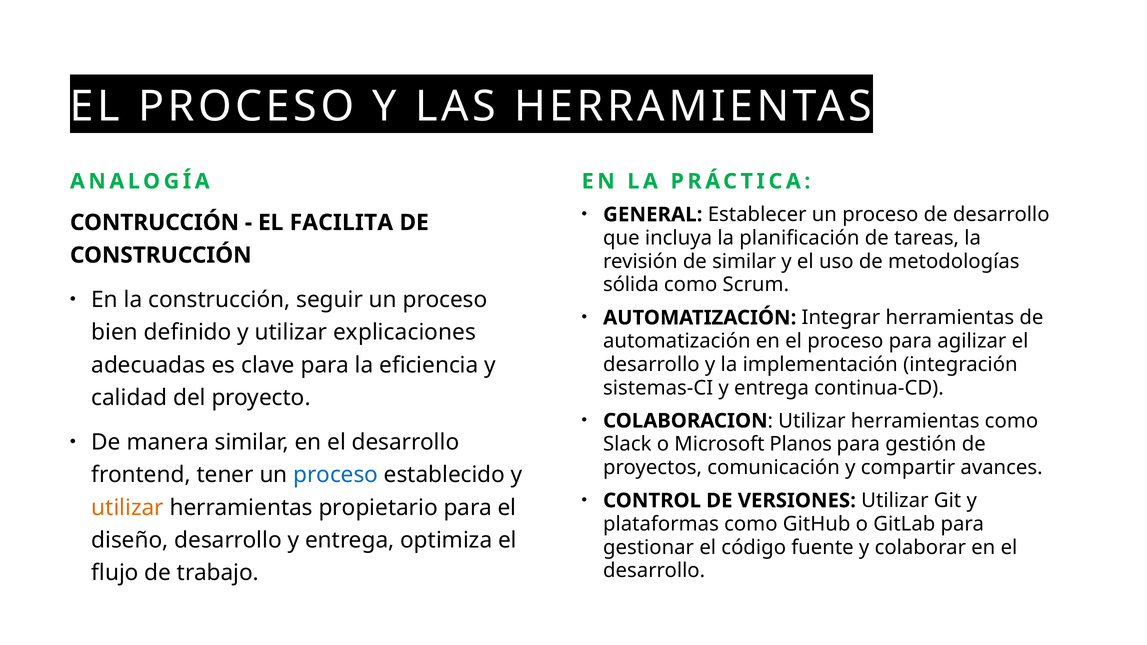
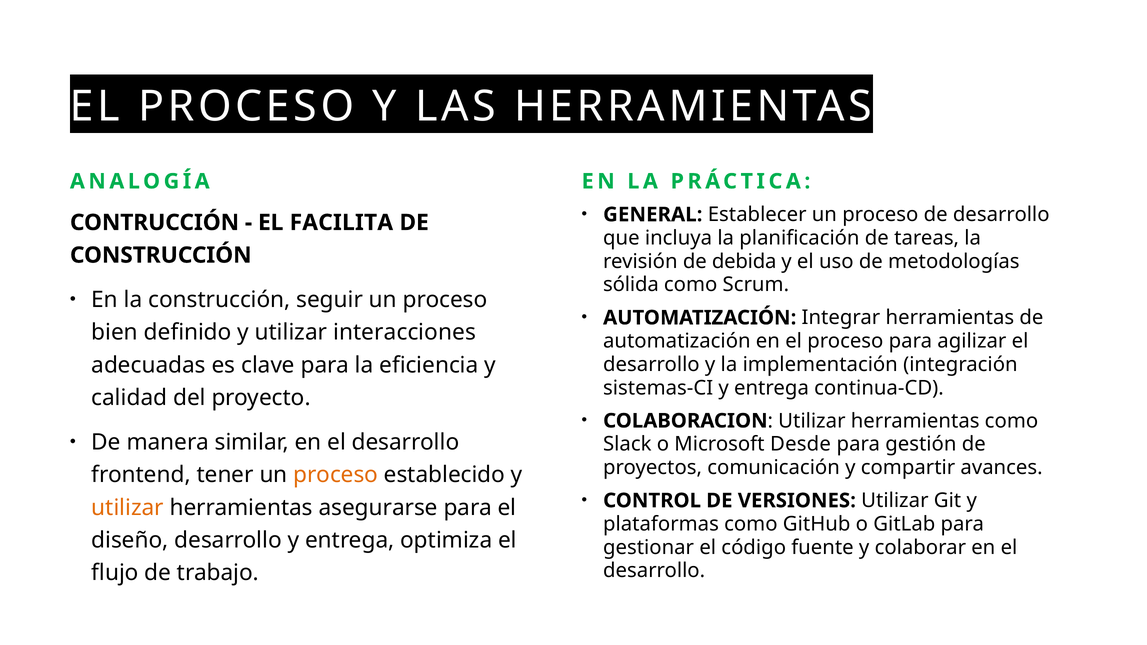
de similar: similar -> debida (744, 261)
explicaciones: explicaciones -> interacciones (405, 333)
Planos: Planos -> Desde (800, 444)
proceso colour: blue -> orange (336, 475)
propietario: propietario -> asegurarse (378, 508)
